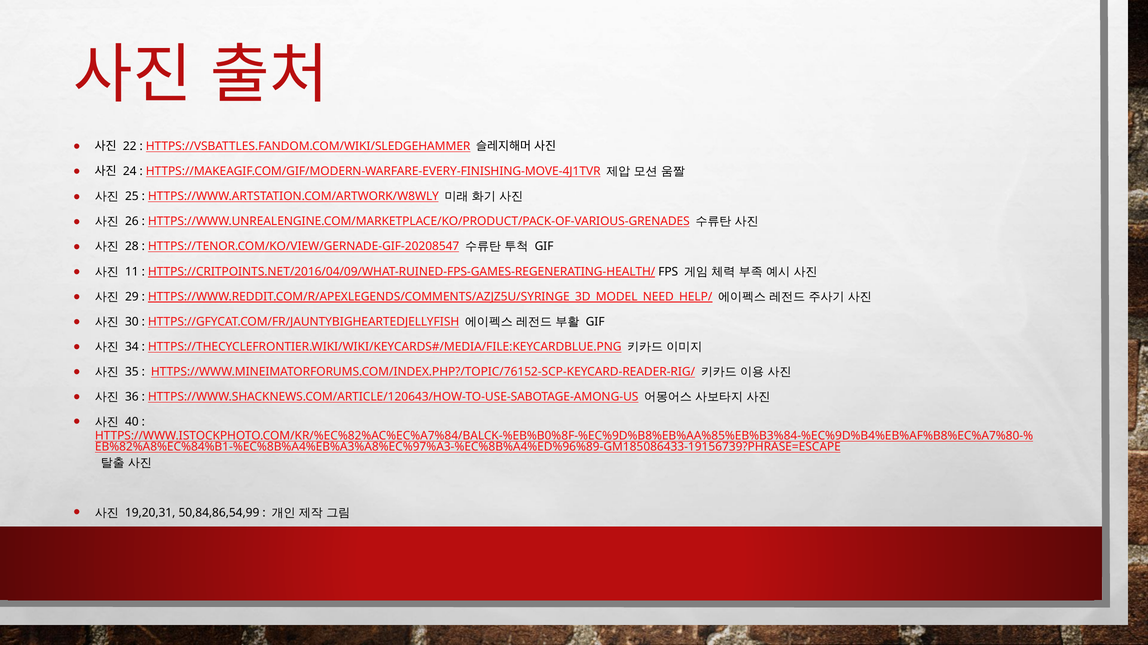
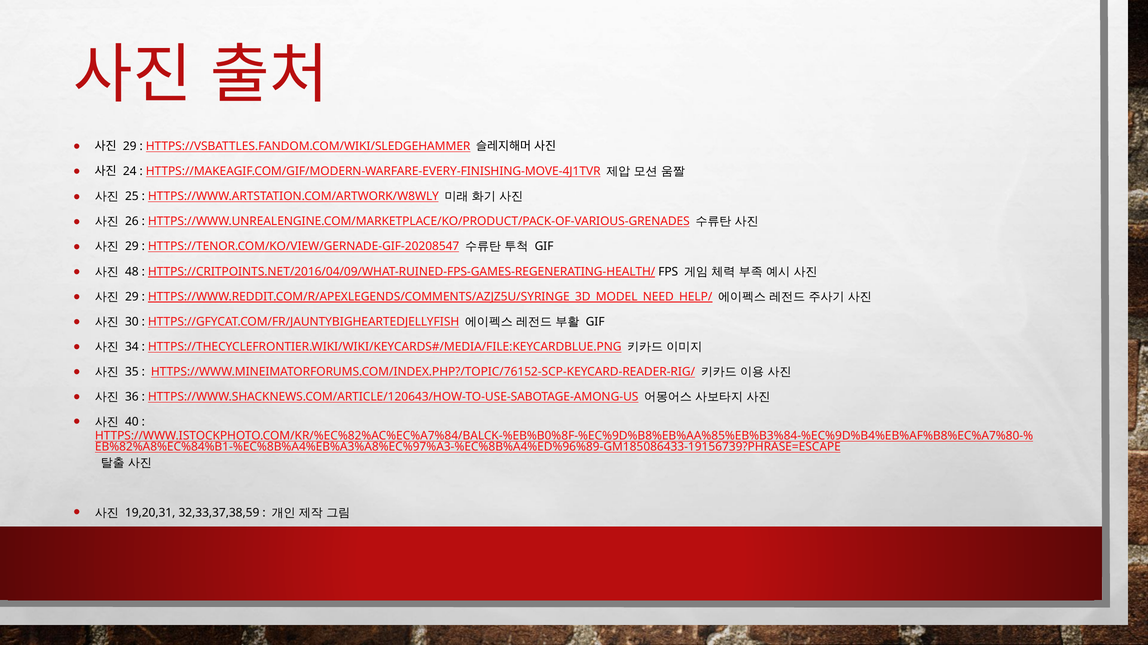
22: 22 -> 29 (130, 146)
28: 28 -> 29 (132, 247)
11: 11 -> 48 (132, 272)
50,84,86,54,99: 50,84,86,54,99 -> 32,33,37,38,59 (219, 513)
